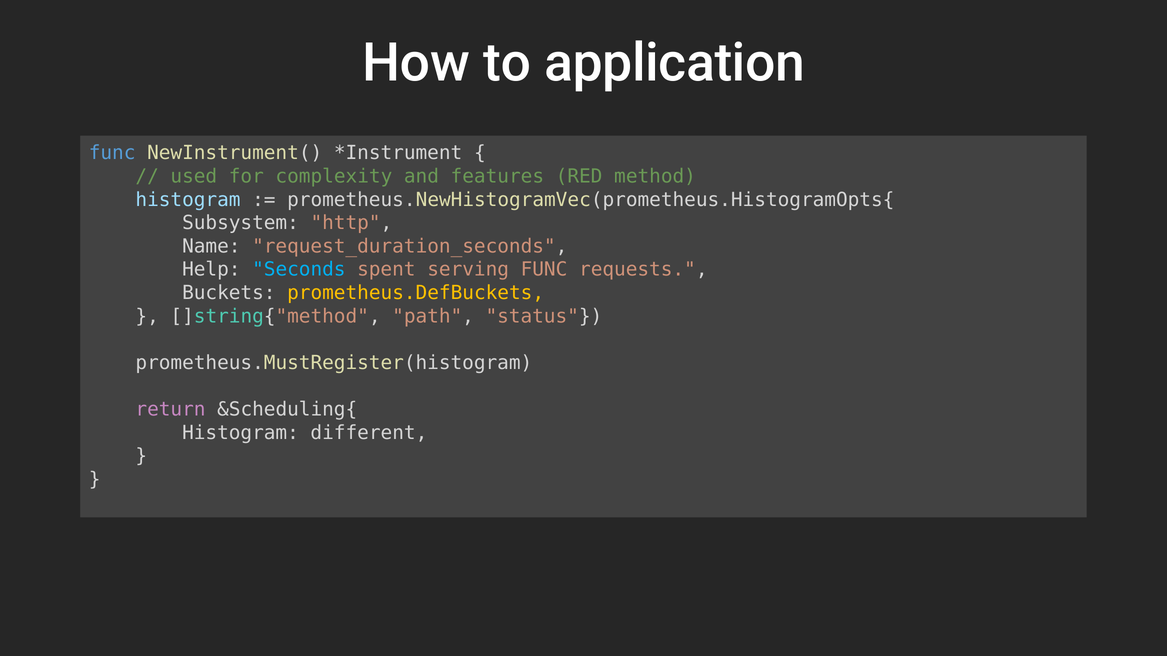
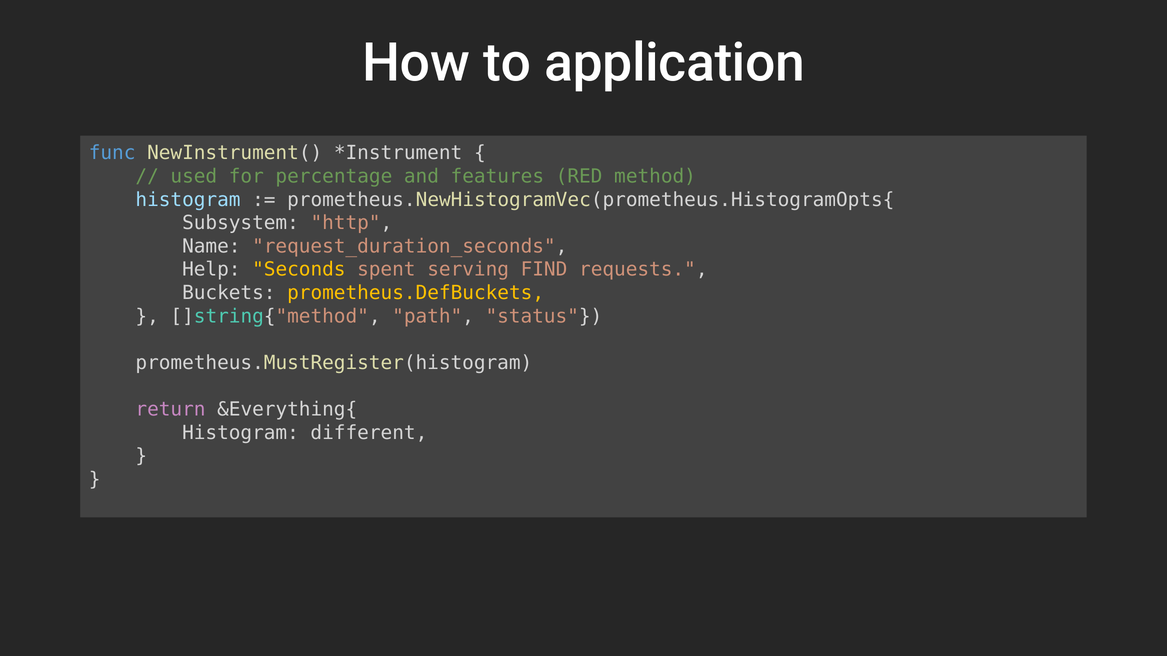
complexity: complexity -> percentage (334, 176)
Seconds colour: light blue -> yellow (299, 270)
serving FUNC: FUNC -> FIND (544, 270)
&Scheduling{: &Scheduling{ -> &Everything{ (287, 410)
